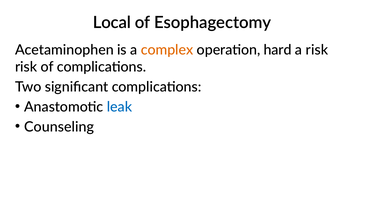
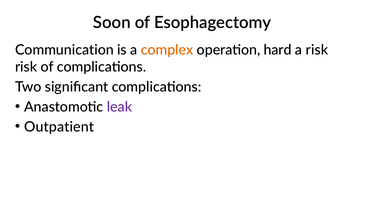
Local: Local -> Soon (112, 23)
Acetaminophen: Acetaminophen -> Communication (64, 50)
leak colour: blue -> purple (119, 106)
Counseling: Counseling -> Outpatient (59, 126)
